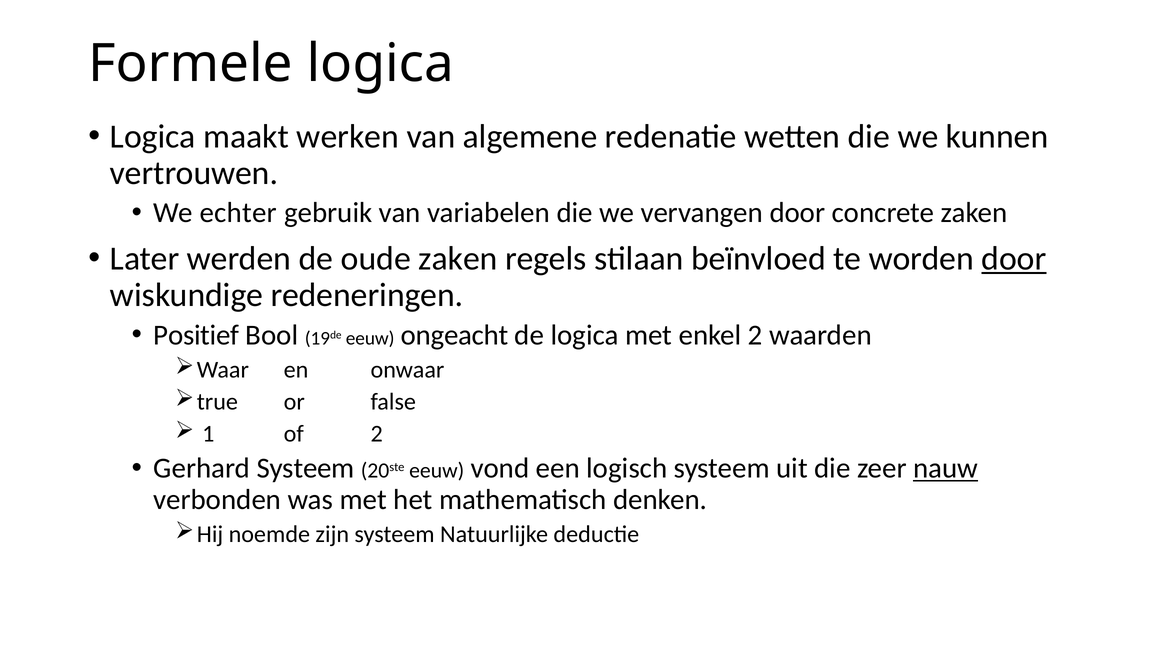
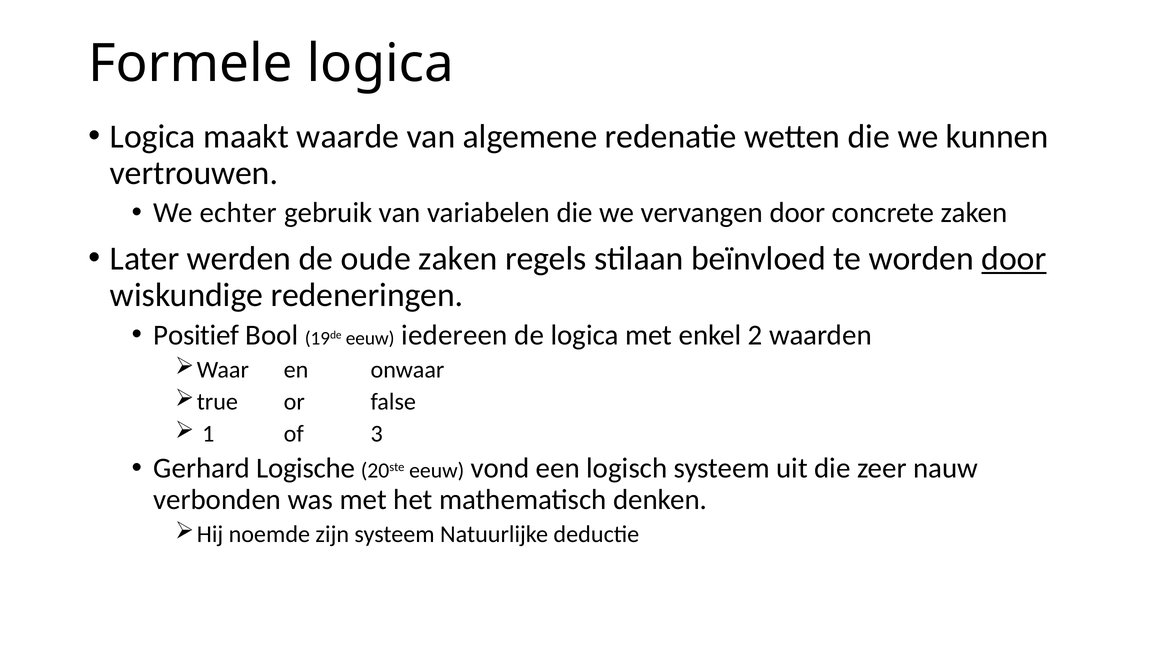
werken: werken -> waarde (348, 136)
ongeacht: ongeacht -> iedereen (454, 335)
of 2: 2 -> 3 (377, 434)
Gerhard Systeem: Systeem -> Logische (306, 469)
nauw underline: present -> none (946, 469)
